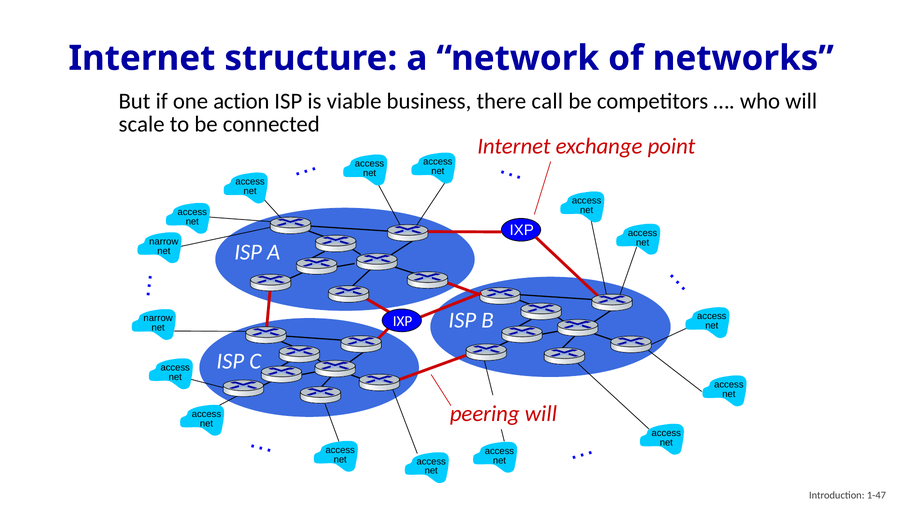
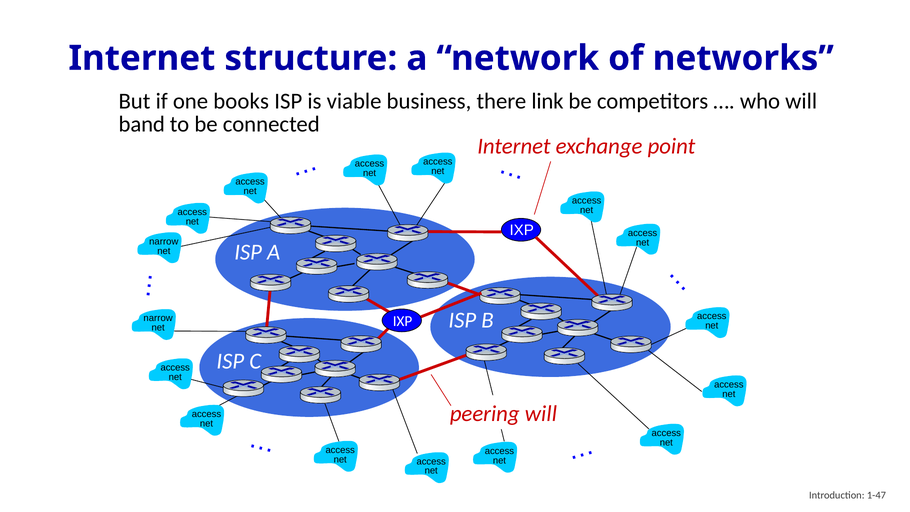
action: action -> books (241, 101)
call: call -> link (547, 101)
scale: scale -> band (142, 124)
